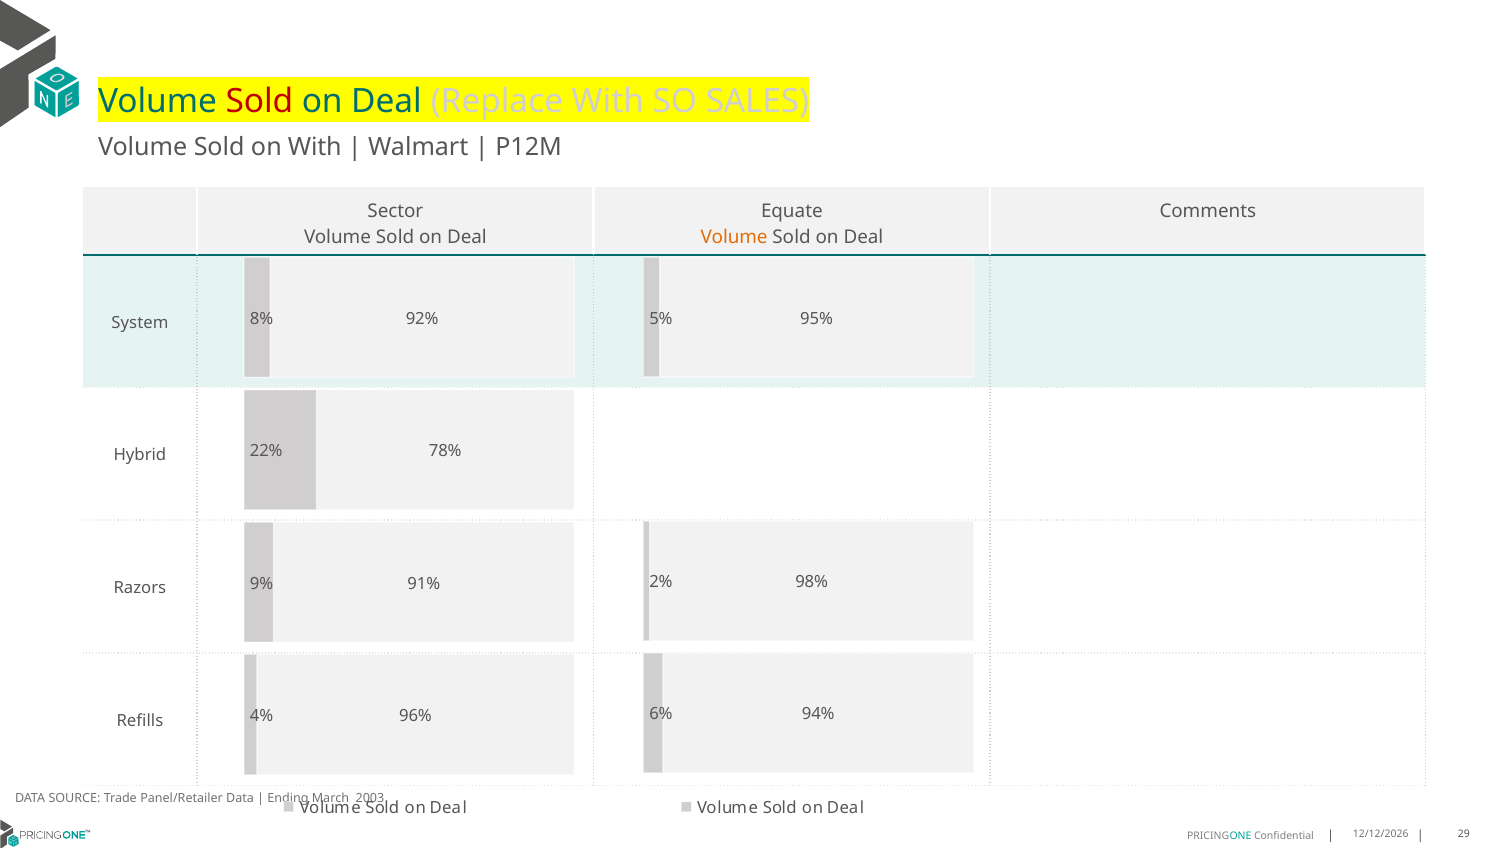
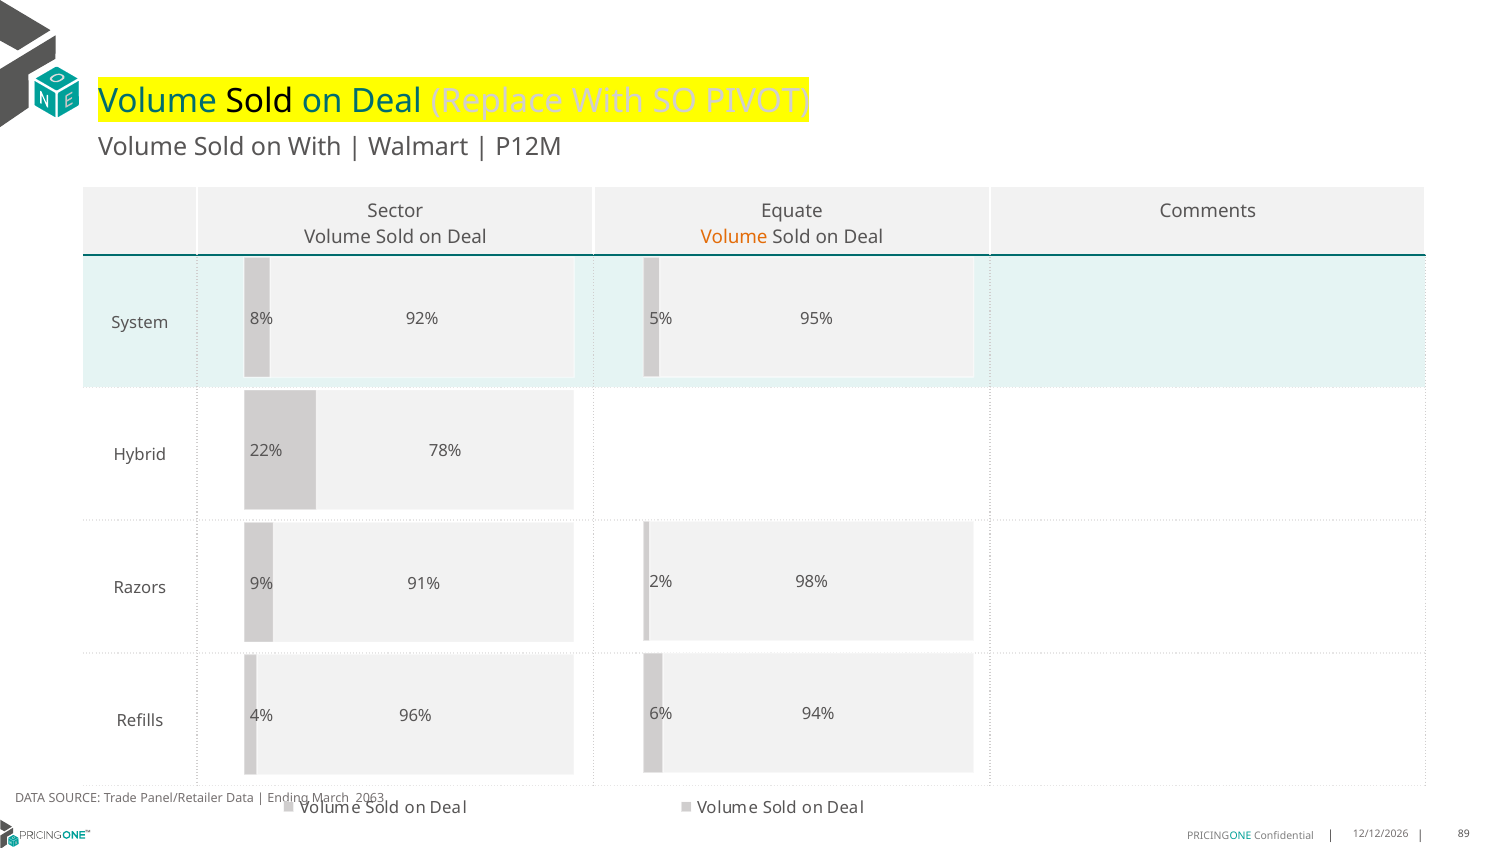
Sold colour: red -> black (259, 101)
SALES: SALES -> PIVOT (758, 101)
2003: 2003 -> 2063 (370, 798)
29: 29 -> 89 (1464, 833)
